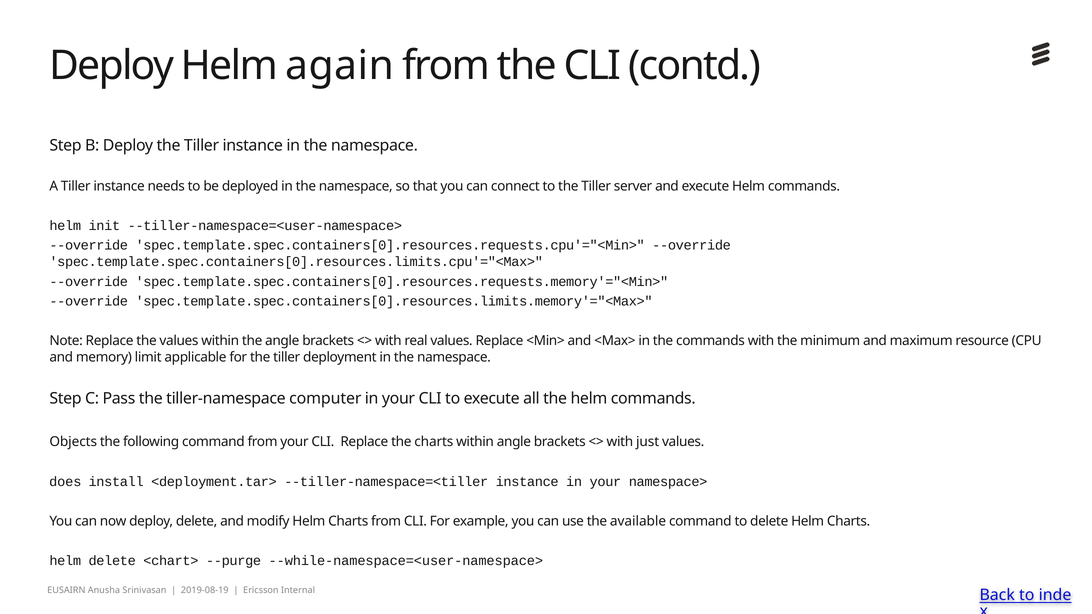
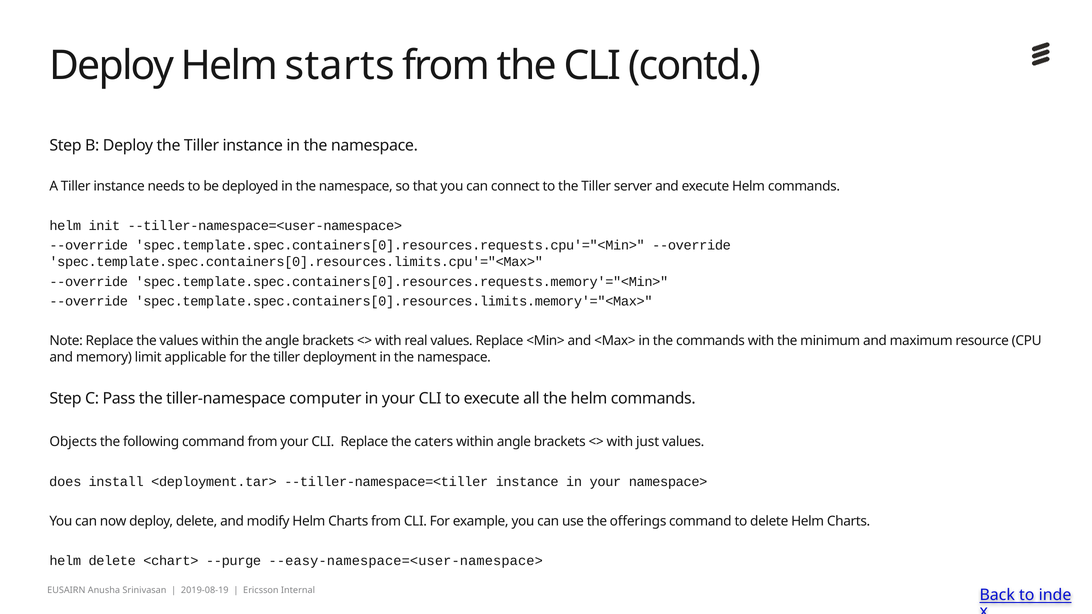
again: again -> starts (340, 66)
the charts: charts -> caters (434, 442)
available: available -> offerings (638, 521)
--while-namespace=<user-namespace>: --while-namespace=<user-namespace> -> --easy-namespace=<user-namespace> (406, 561)
